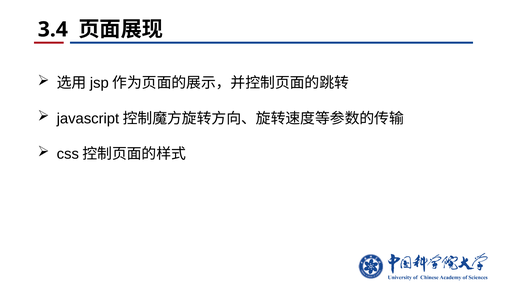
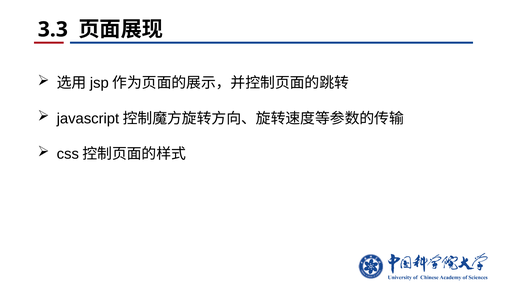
3.4: 3.4 -> 3.3 (53, 29)
